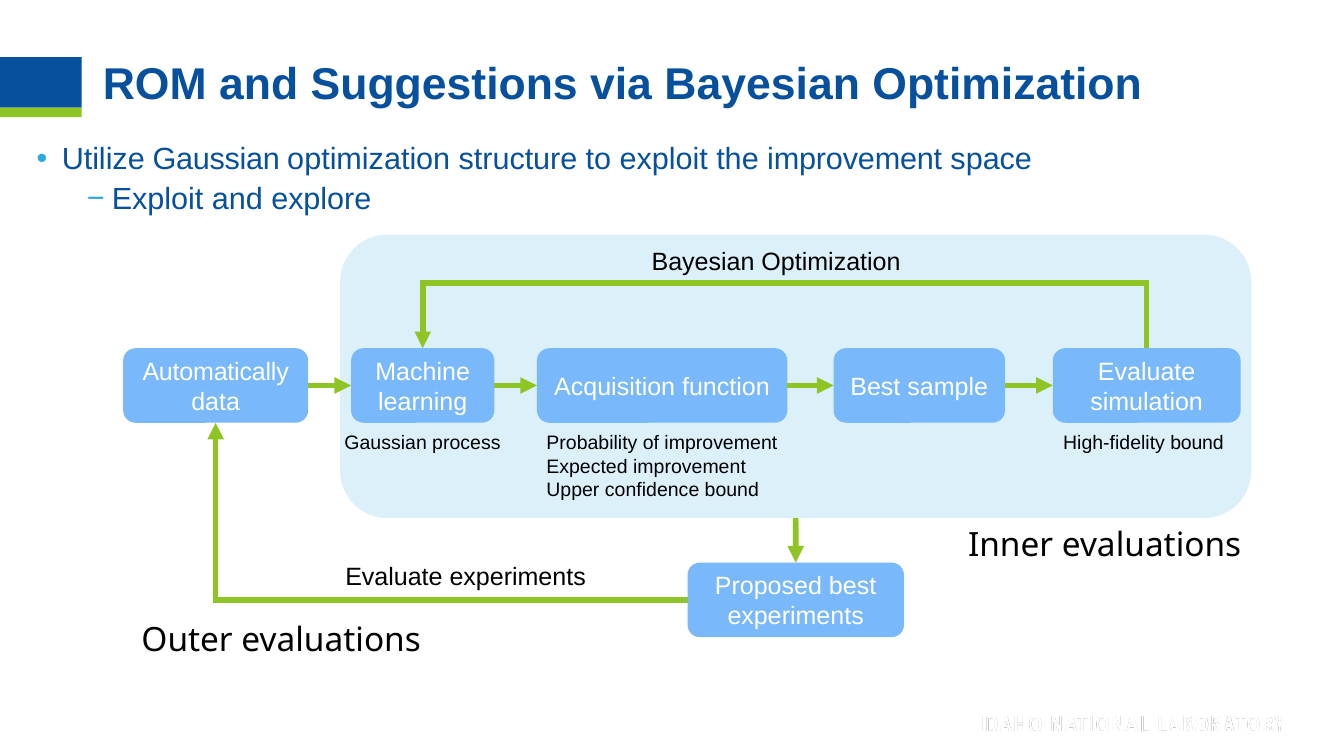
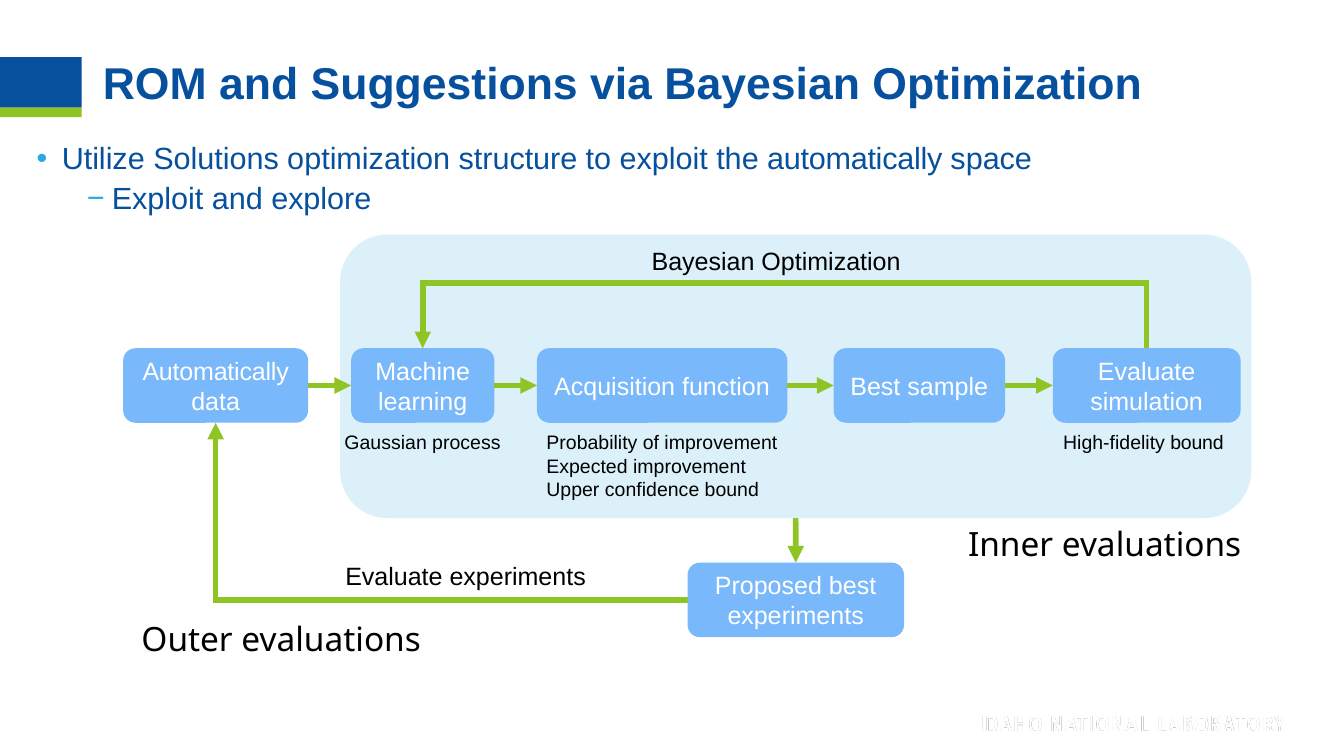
Utilize Gaussian: Gaussian -> Solutions (216, 160)
the improvement: improvement -> automatically (855, 160)
